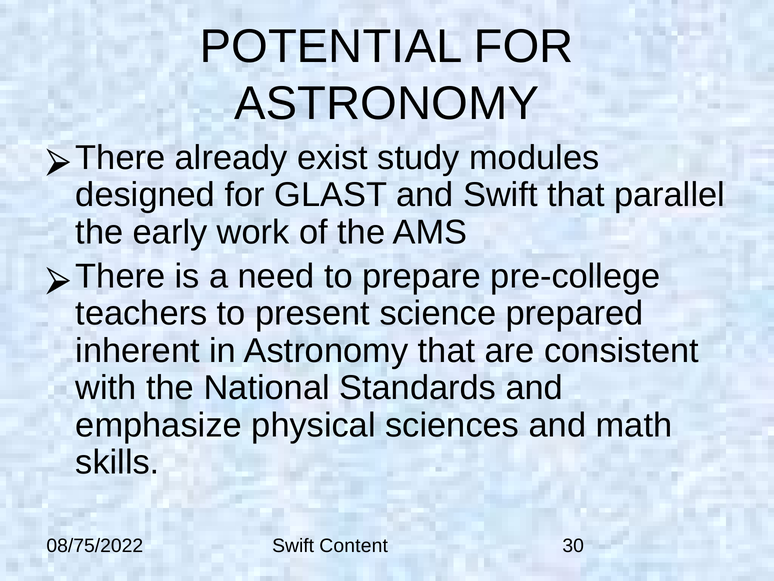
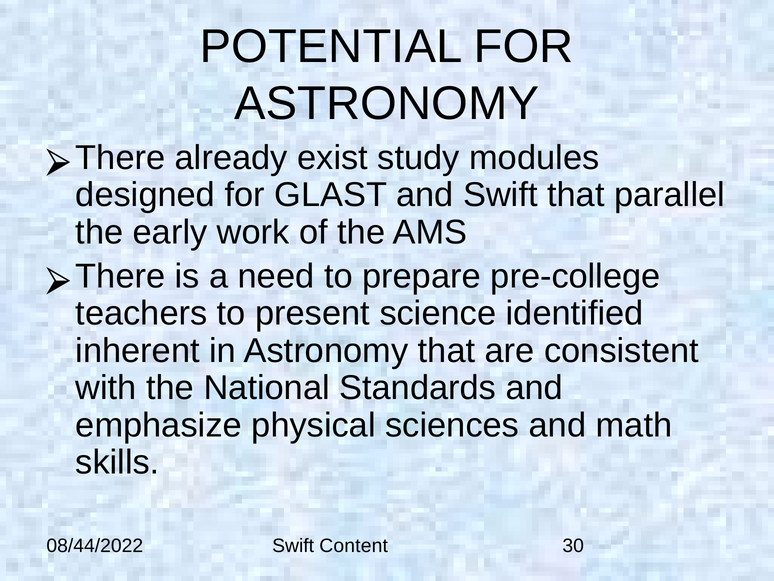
prepared: prepared -> identified (575, 313)
08/75/2022: 08/75/2022 -> 08/44/2022 (95, 545)
